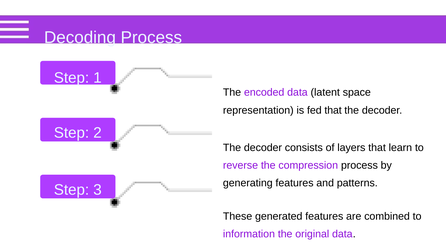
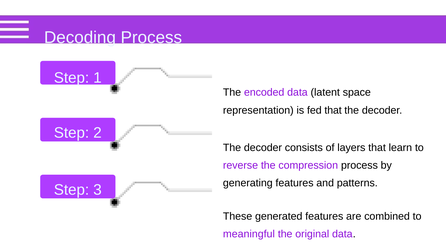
information: information -> meaningful (249, 234)
